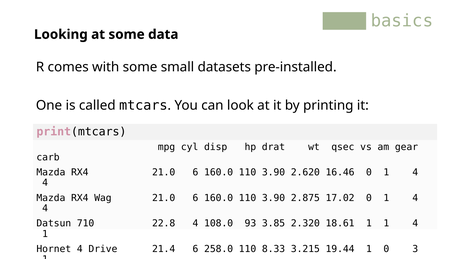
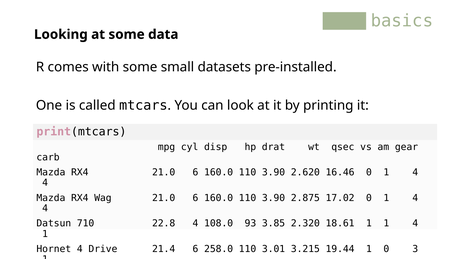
8.33: 8.33 -> 3.01 (274, 249)
